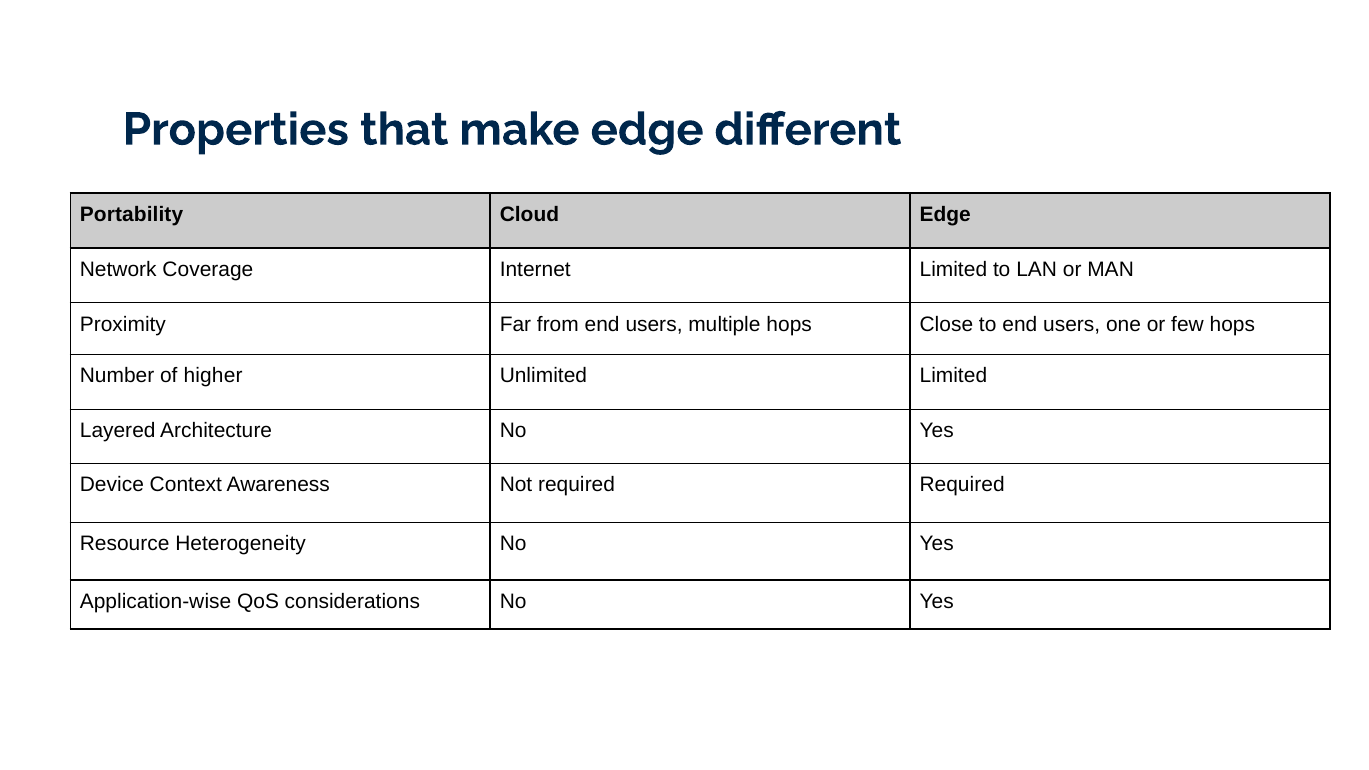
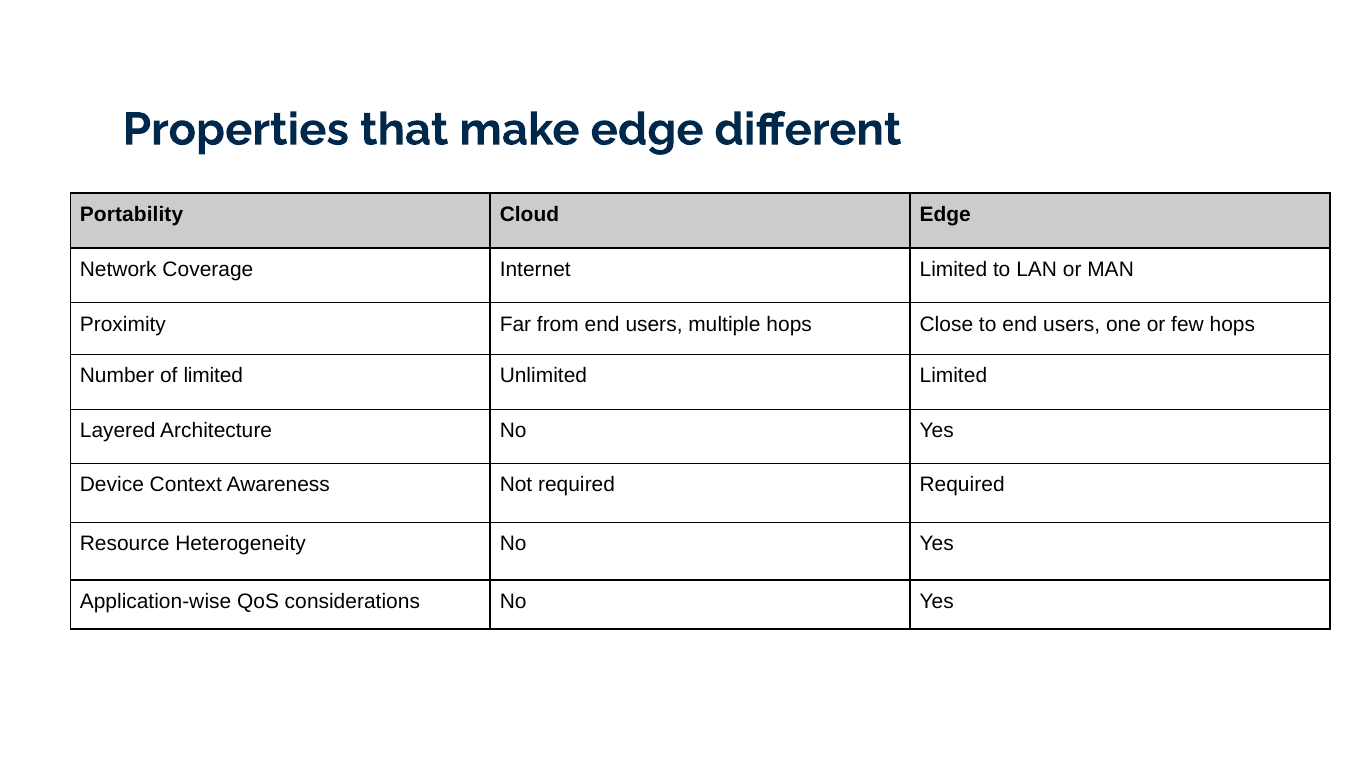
of higher: higher -> limited (213, 376)
